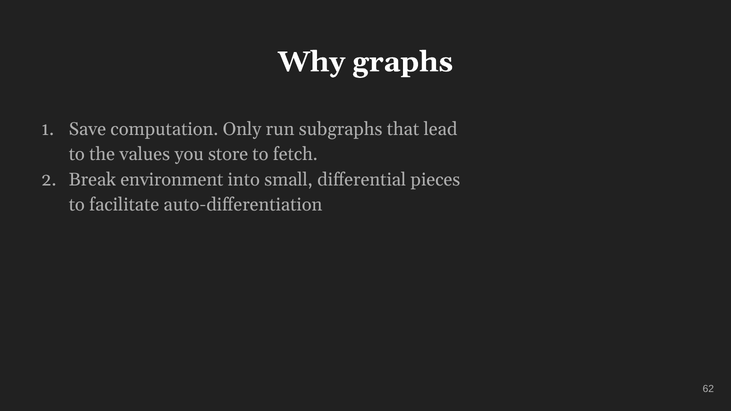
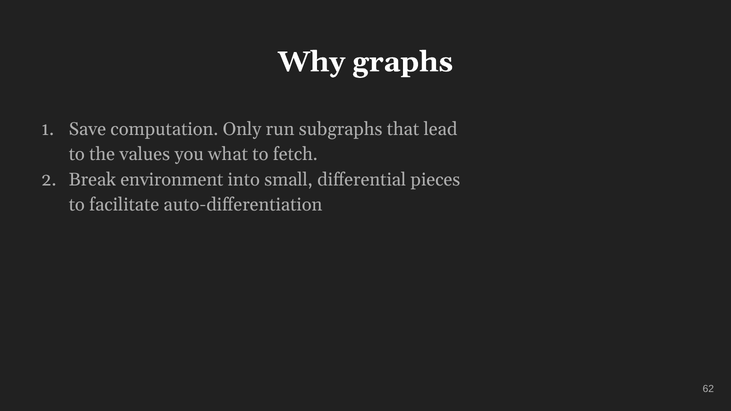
store: store -> what (228, 154)
